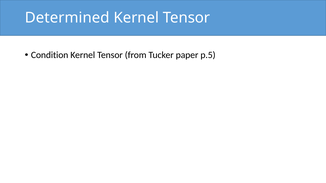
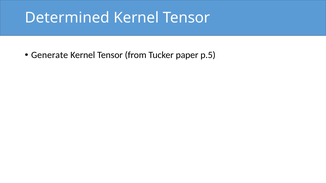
Condition: Condition -> Generate (50, 55)
